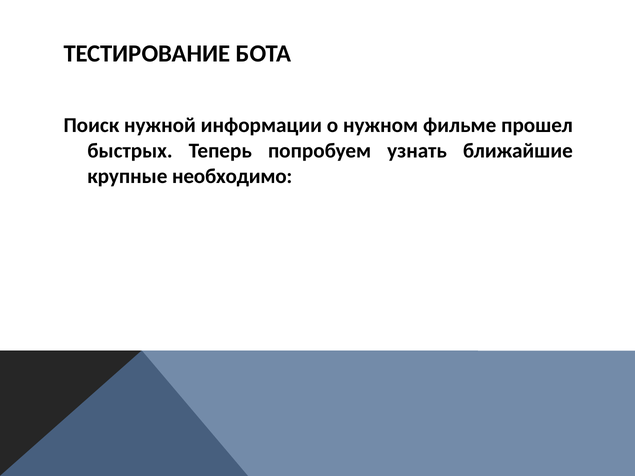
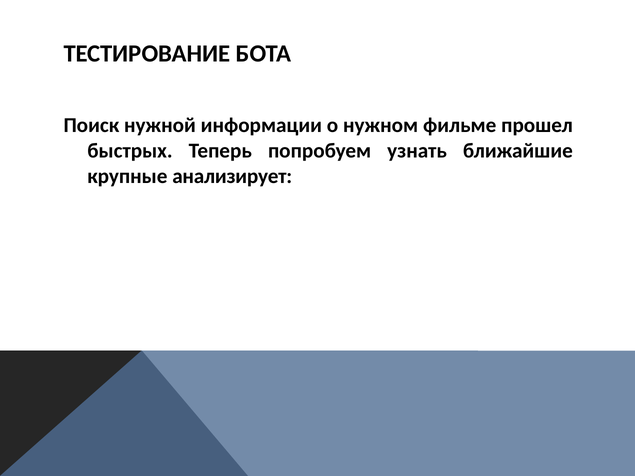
необходимо: необходимо -> анализирует (232, 176)
